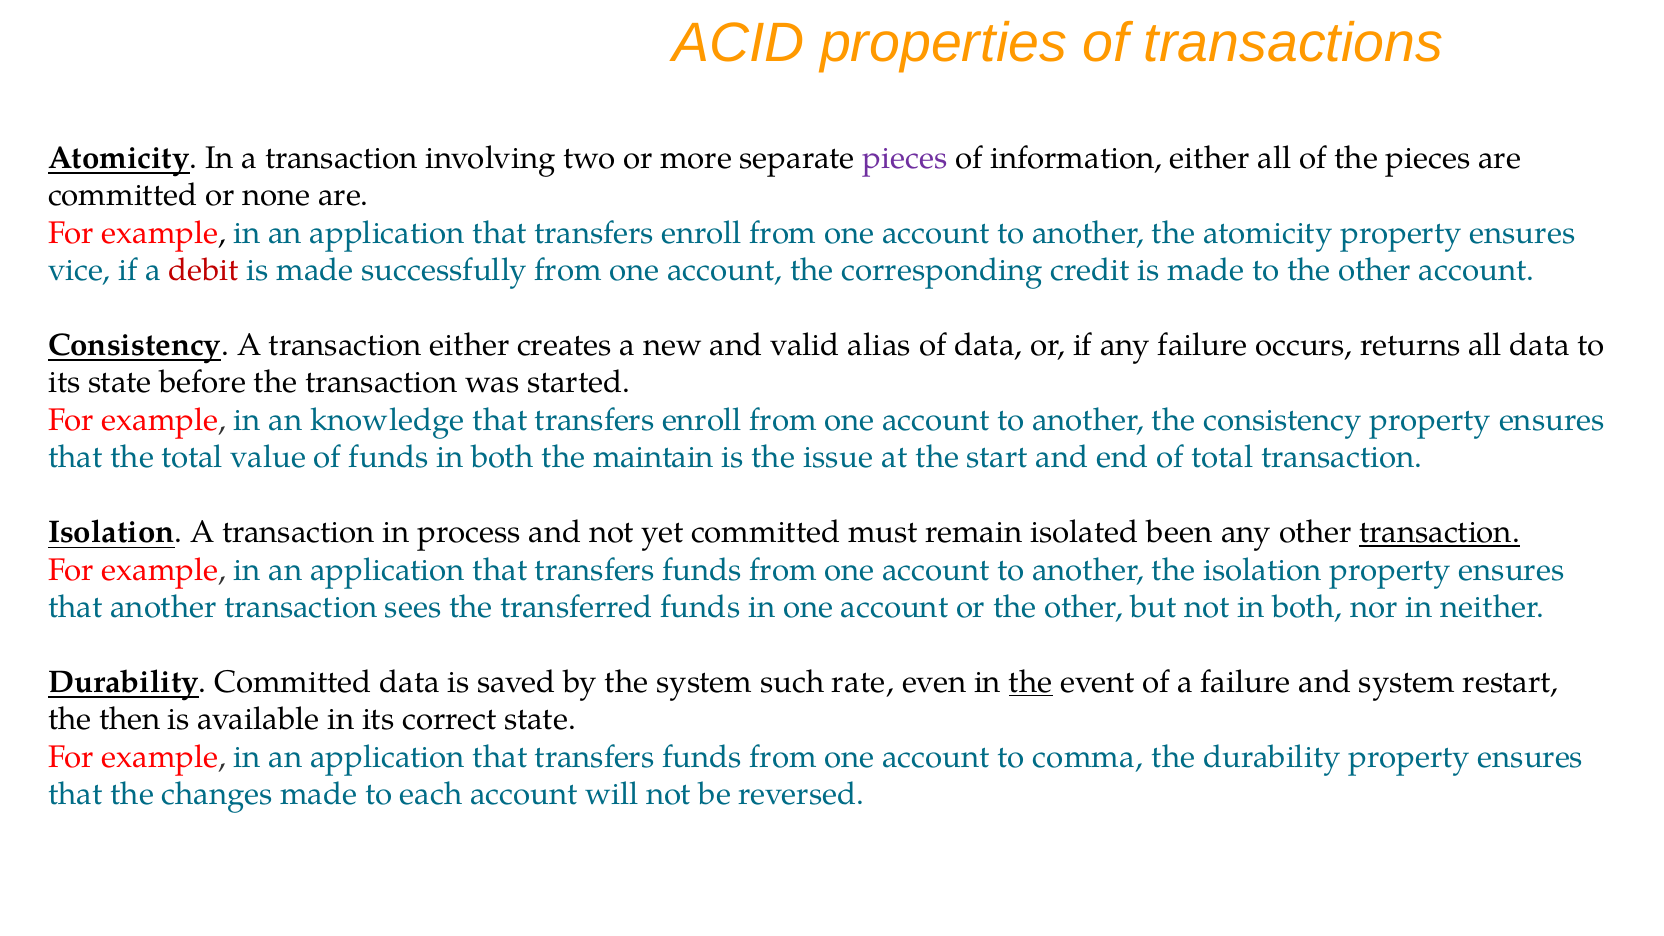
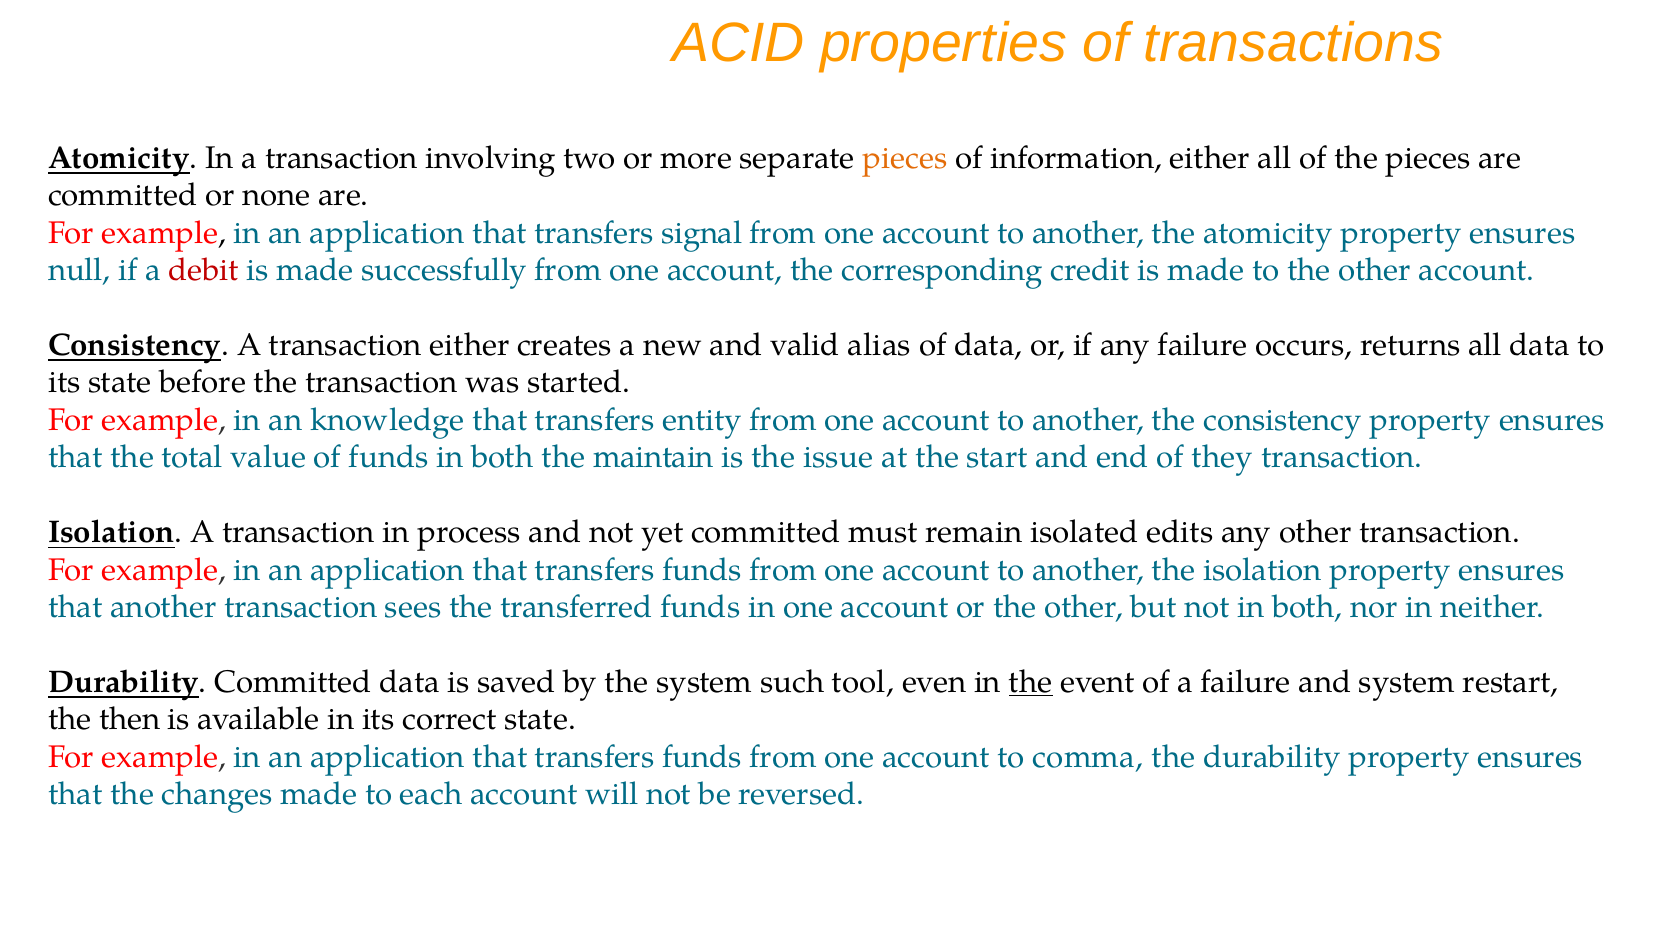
pieces colour: purple -> orange (905, 158)
application that transfers enroll: enroll -> signal (702, 233)
vice: vice -> null (79, 270)
enroll: enroll -> entity (702, 420)
of total: total -> they (1222, 457)
been: been -> edits (1180, 532)
transaction underline: present -> none (1440, 532)
rate: rate -> tool (863, 682)
